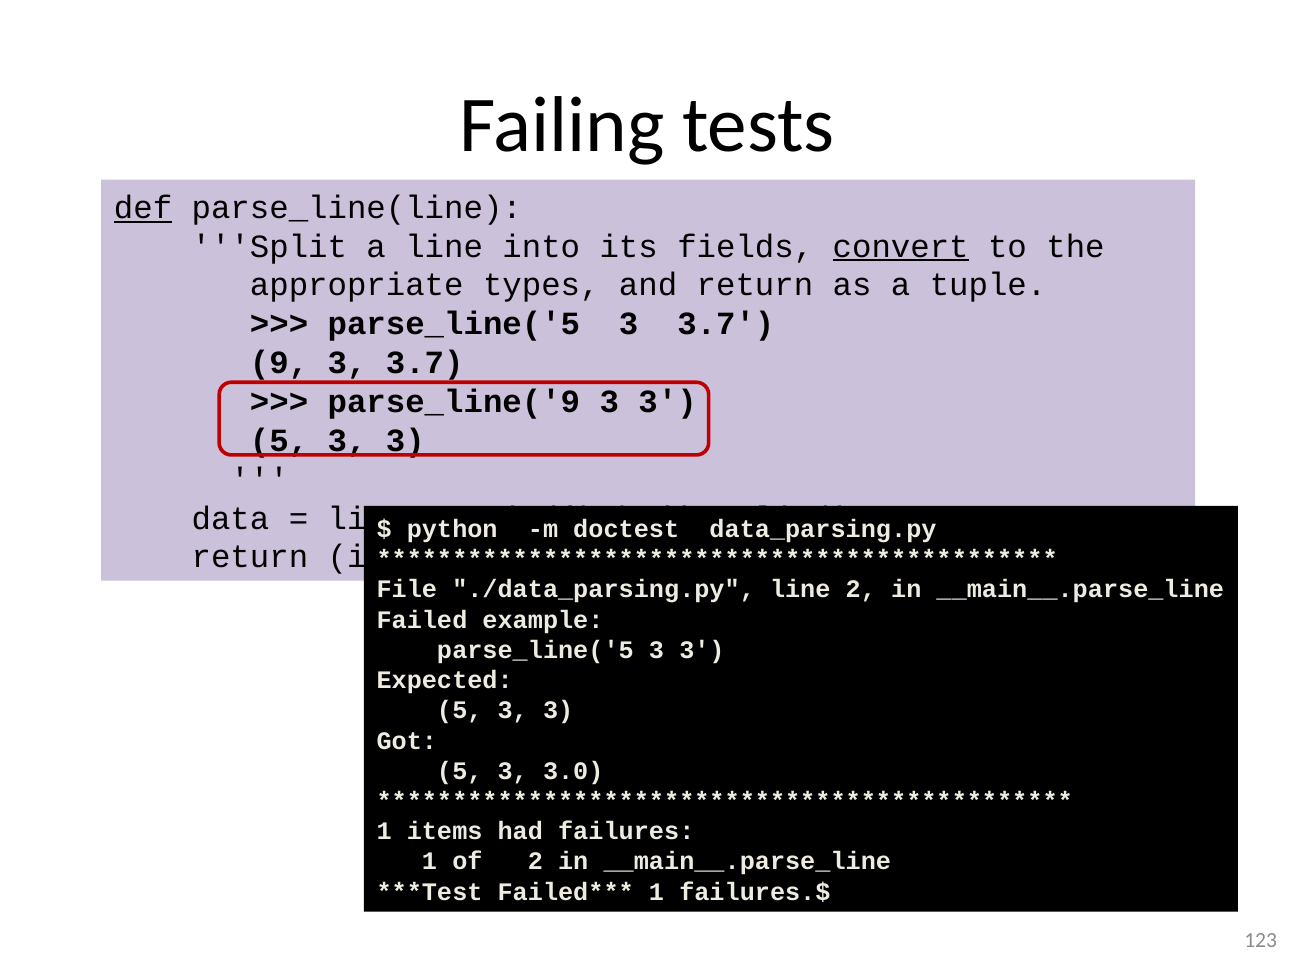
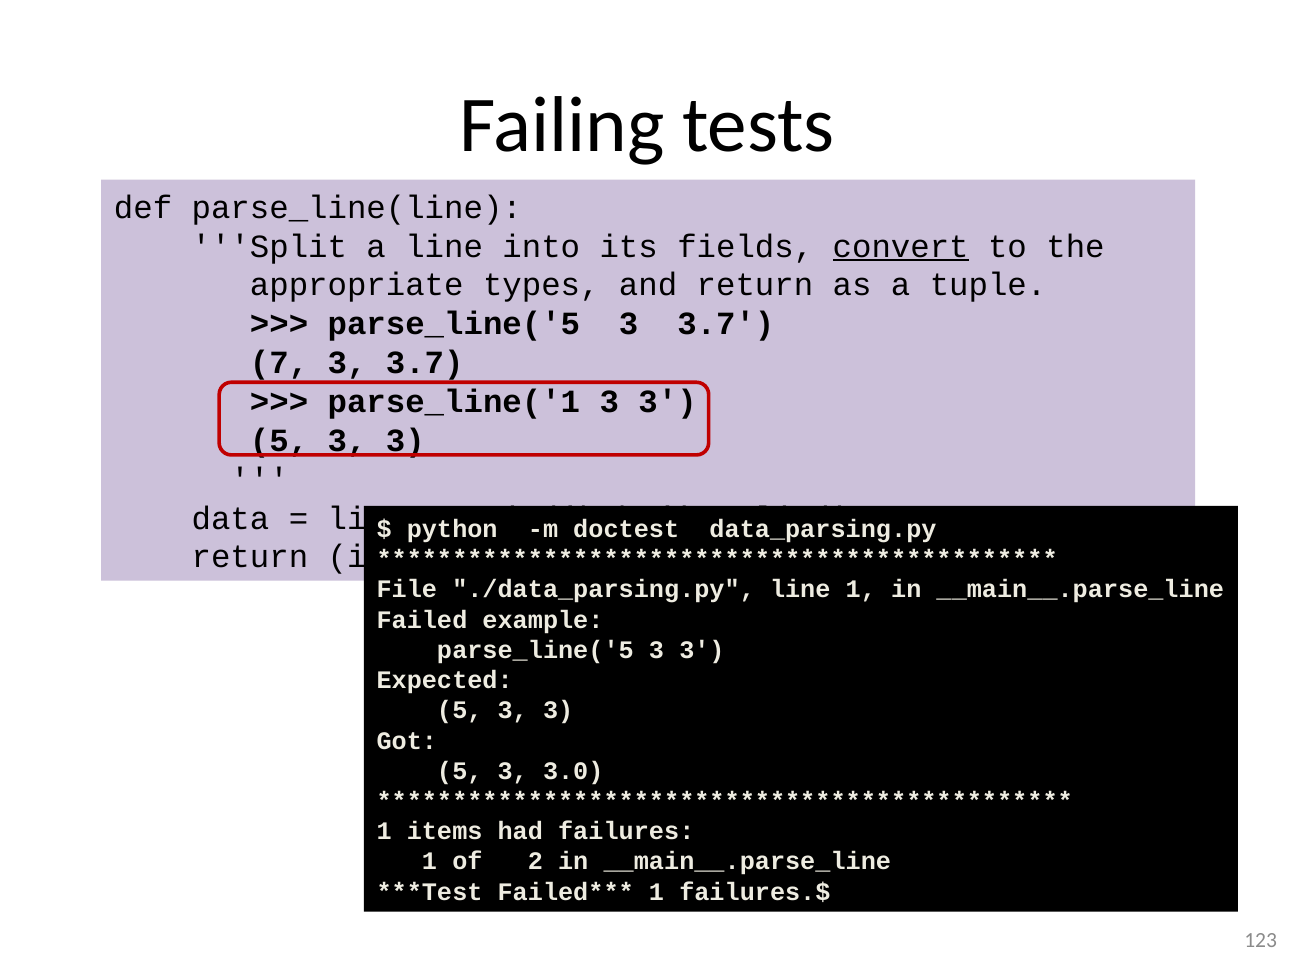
def underline: present -> none (143, 208)
9: 9 -> 7 (279, 363)
parse_line('9: parse_line('9 -> parse_line('1 (454, 402)
line 2: 2 -> 1 (861, 590)
